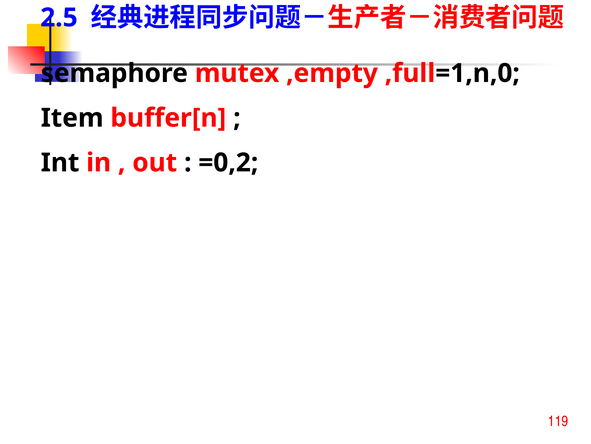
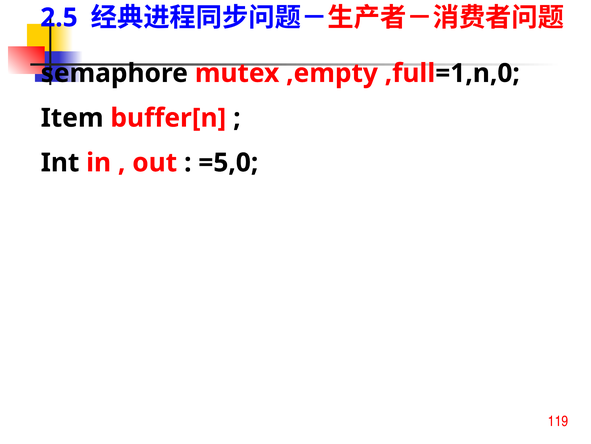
=0,2: =0,2 -> =5,0 (228, 162)
